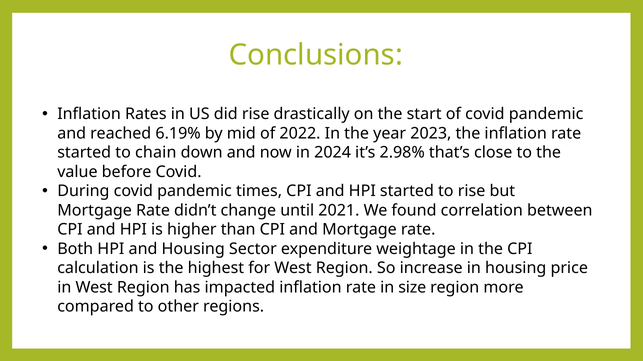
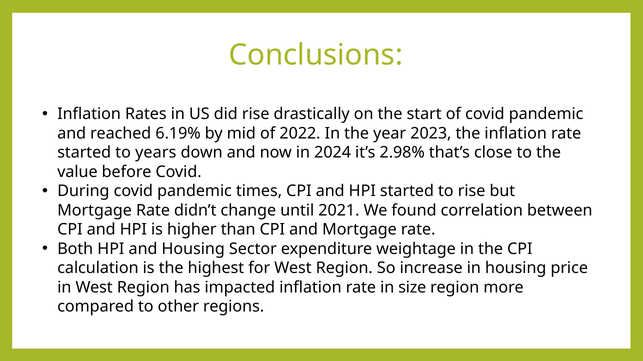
chain: chain -> years (156, 153)
